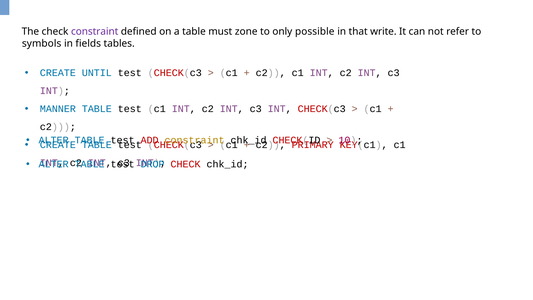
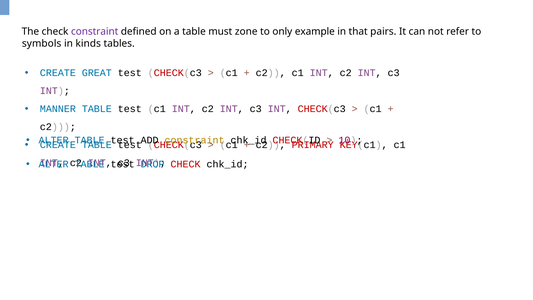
possible: possible -> example (315, 32)
write: write -> pairs (383, 32)
fields: fields -> kinds (88, 44)
UNTIL: UNTIL -> GREAT (97, 73)
ADD colour: red -> black (150, 140)
